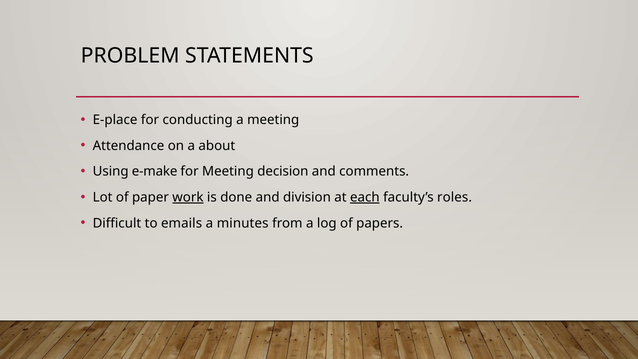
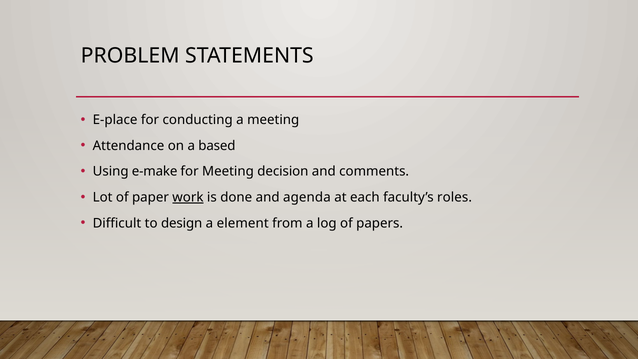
about: about -> based (217, 146)
division: division -> agenda (307, 197)
each underline: present -> none (365, 197)
emails: emails -> design (182, 223)
minutes: minutes -> element (243, 223)
